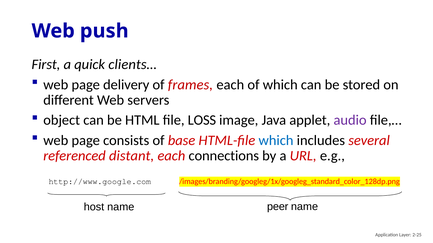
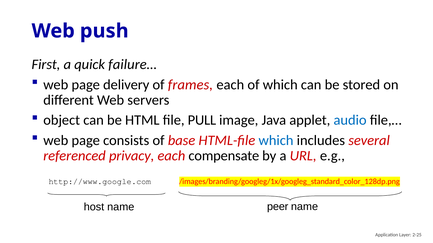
clients…: clients… -> failure… (133, 65)
LOSS: LOSS -> PULL (202, 121)
audio colour: purple -> blue (350, 121)
distant: distant -> privacy (132, 156)
connections: connections -> compensate (224, 156)
